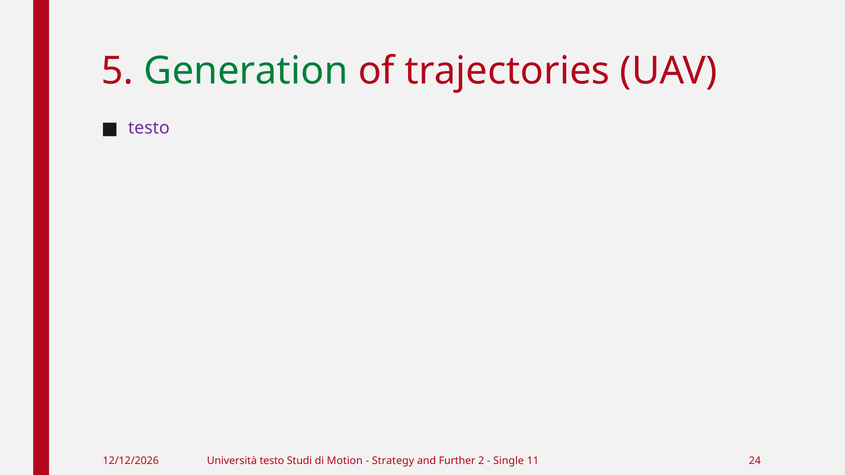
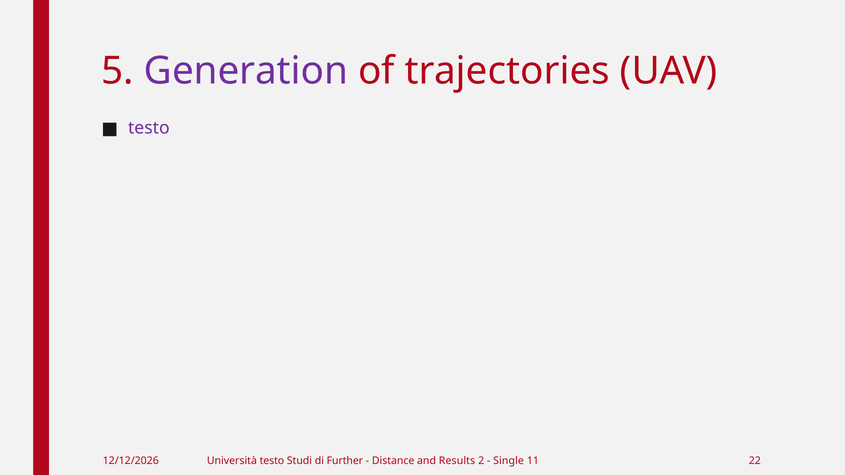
Generation colour: green -> purple (246, 71)
Motion: Motion -> Further (345, 461)
Strategy: Strategy -> Distance (393, 461)
Further: Further -> Results (457, 461)
24: 24 -> 22 (755, 461)
